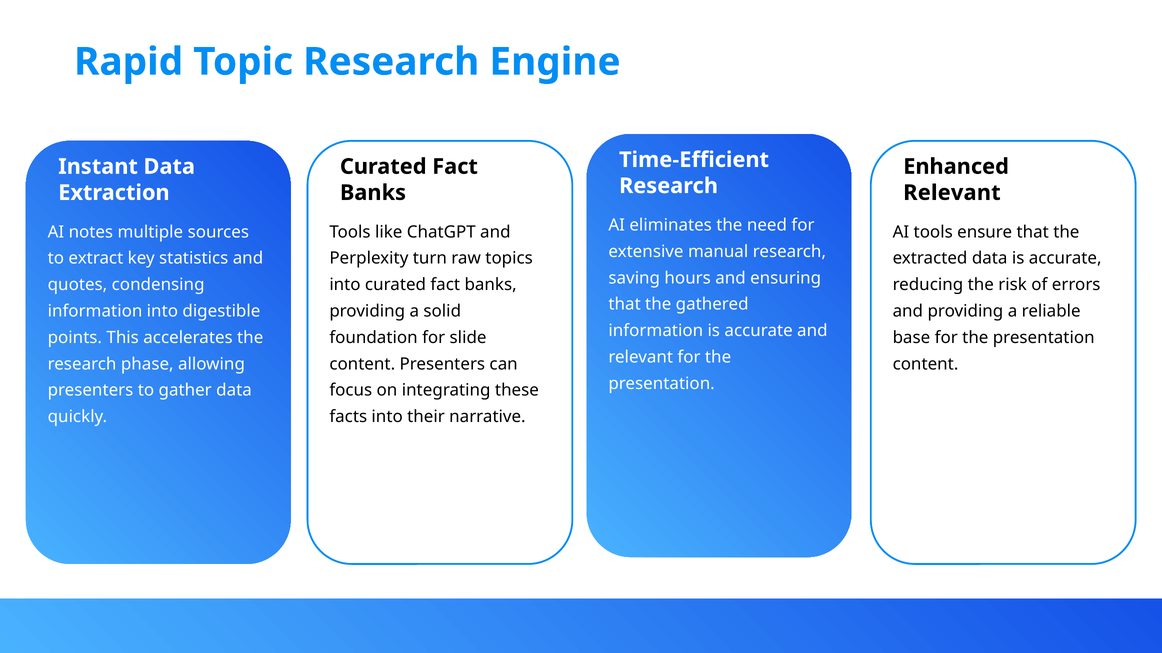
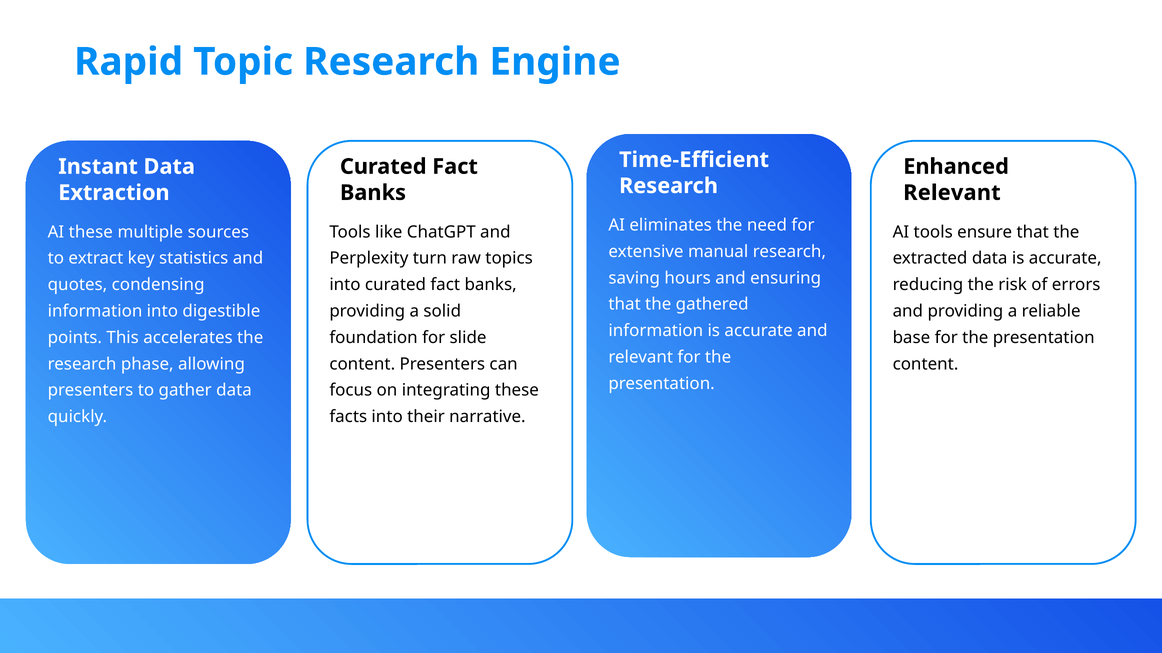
AI notes: notes -> these (91, 232)
